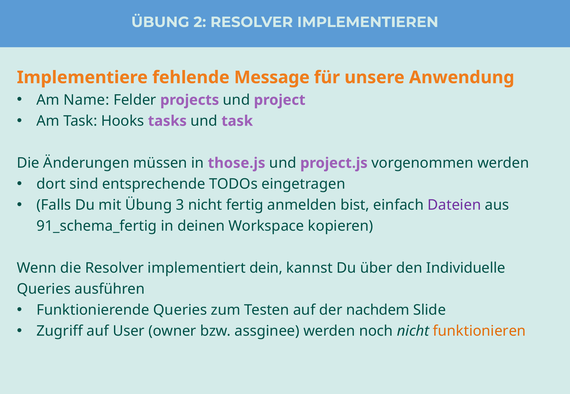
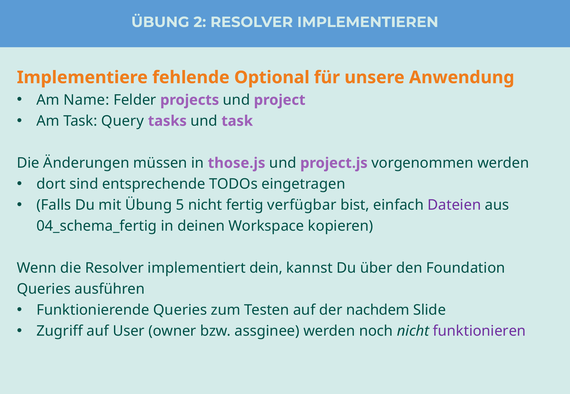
Message: Message -> Optional (272, 78)
Hooks: Hooks -> Query (123, 121)
3: 3 -> 5 (180, 205)
anmelden: anmelden -> verfügbar (302, 205)
91_schema_fertig: 91_schema_fertig -> 04_schema_fertig (97, 226)
Individuelle: Individuelle -> Foundation (466, 269)
funktionieren colour: orange -> purple (479, 332)
